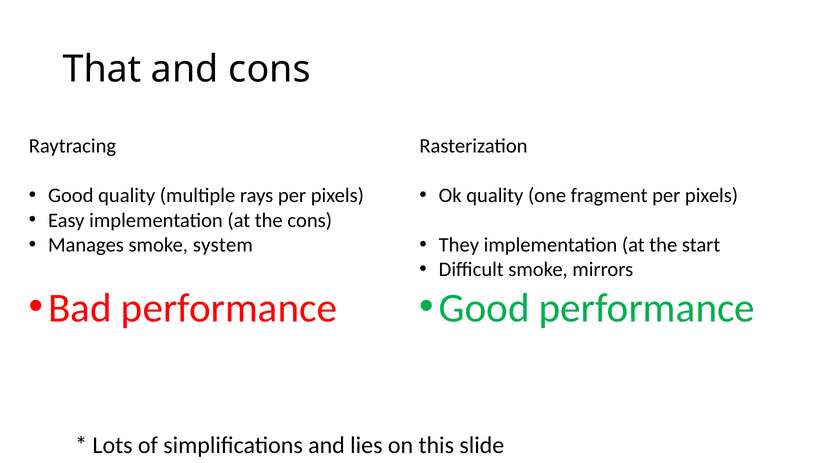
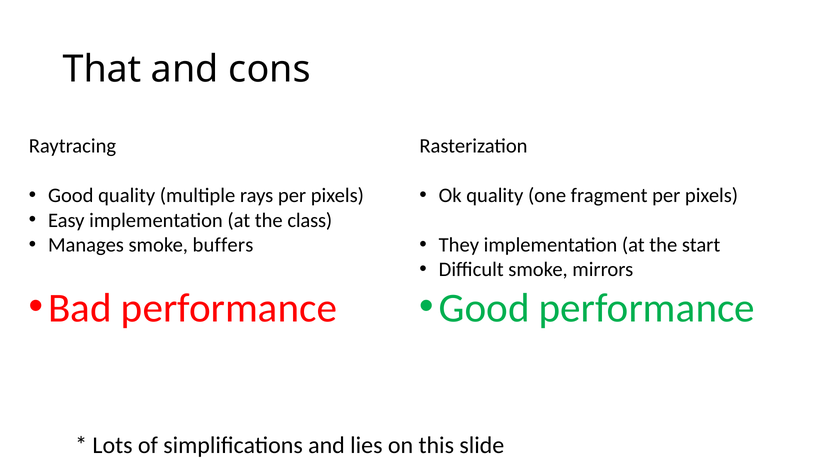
the cons: cons -> class (310, 220)
system: system -> buffers (223, 245)
